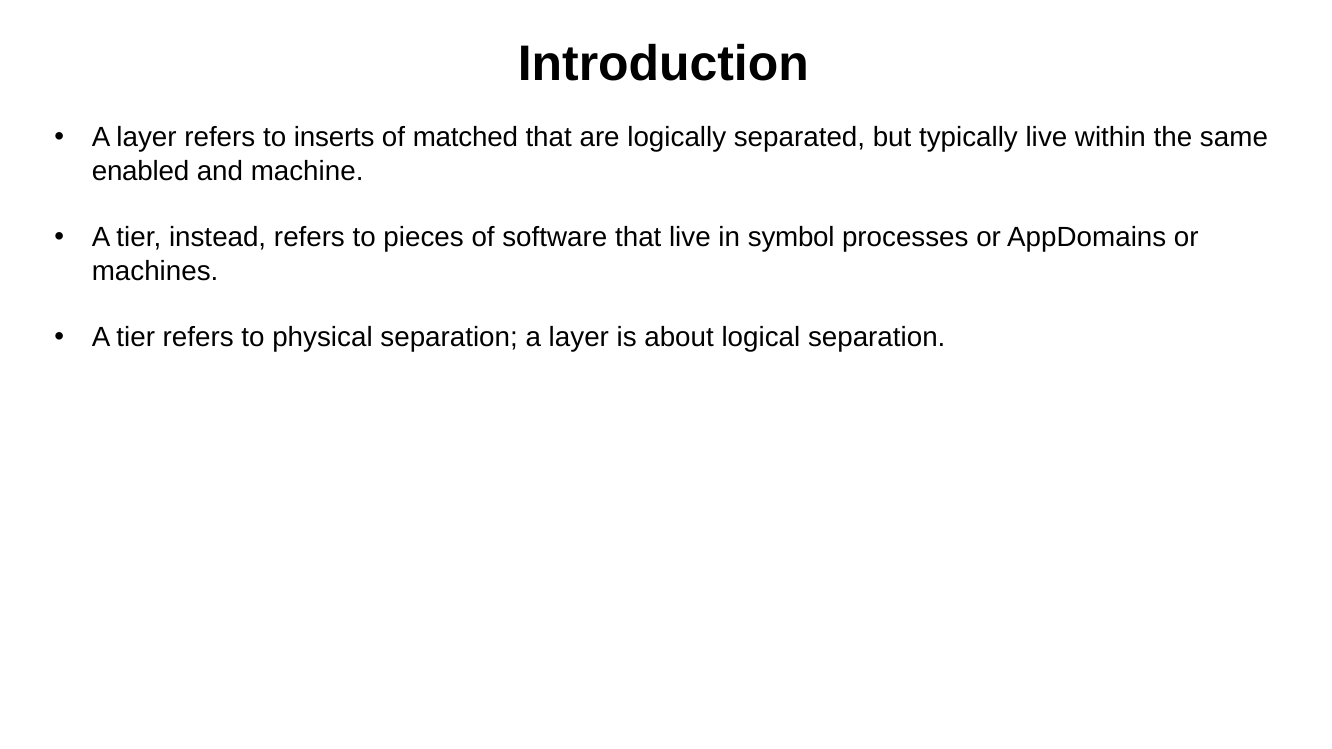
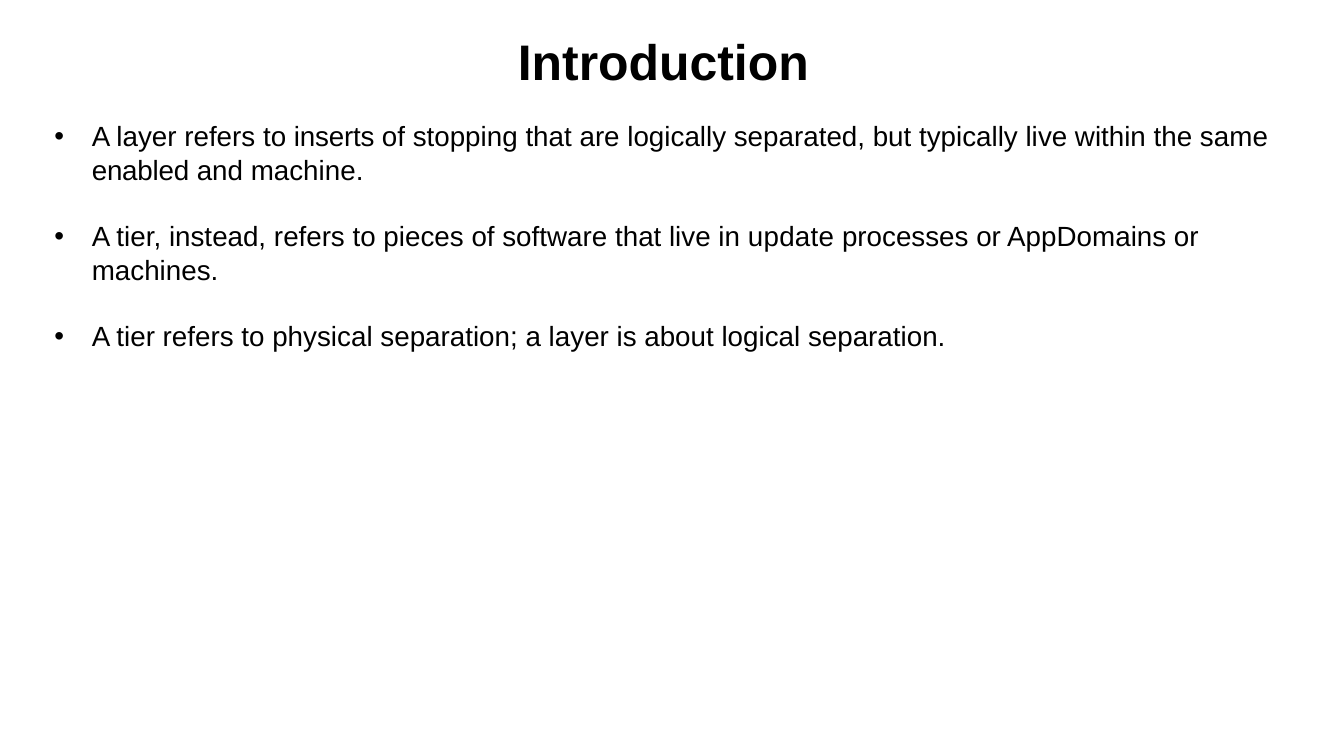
matched: matched -> stopping (465, 138)
symbol: symbol -> update (791, 238)
